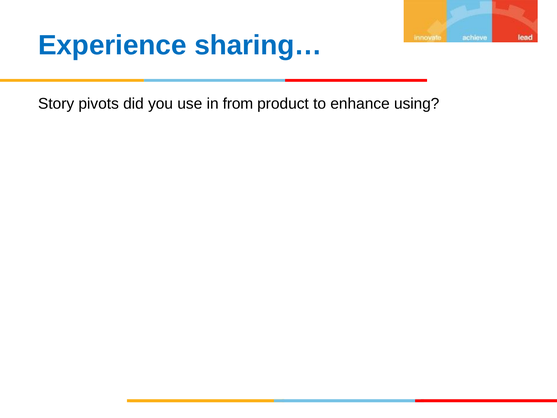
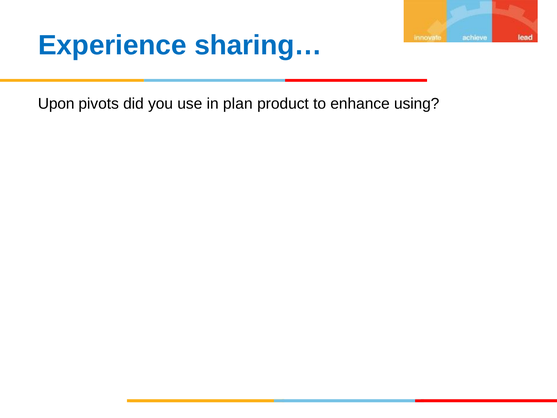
Story: Story -> Upon (56, 104)
from: from -> plan (238, 104)
